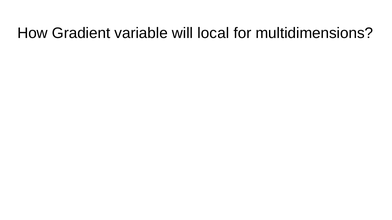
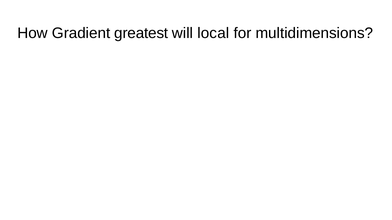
variable: variable -> greatest (141, 33)
